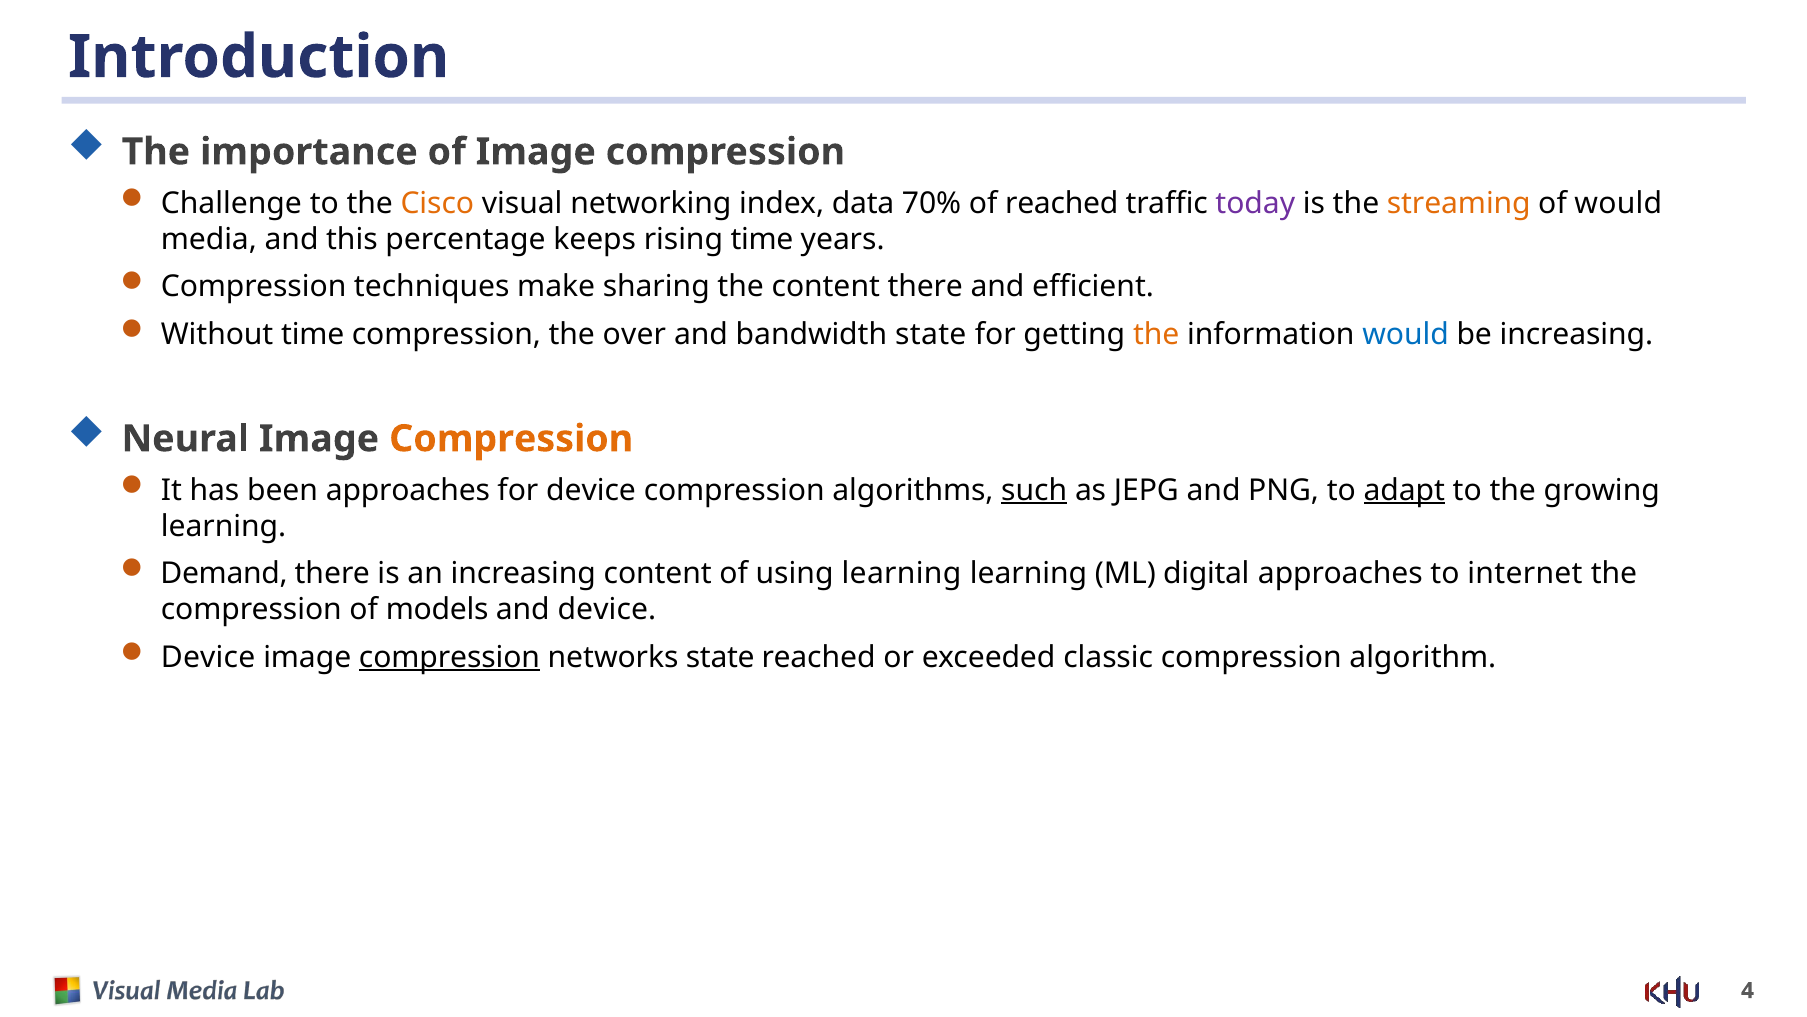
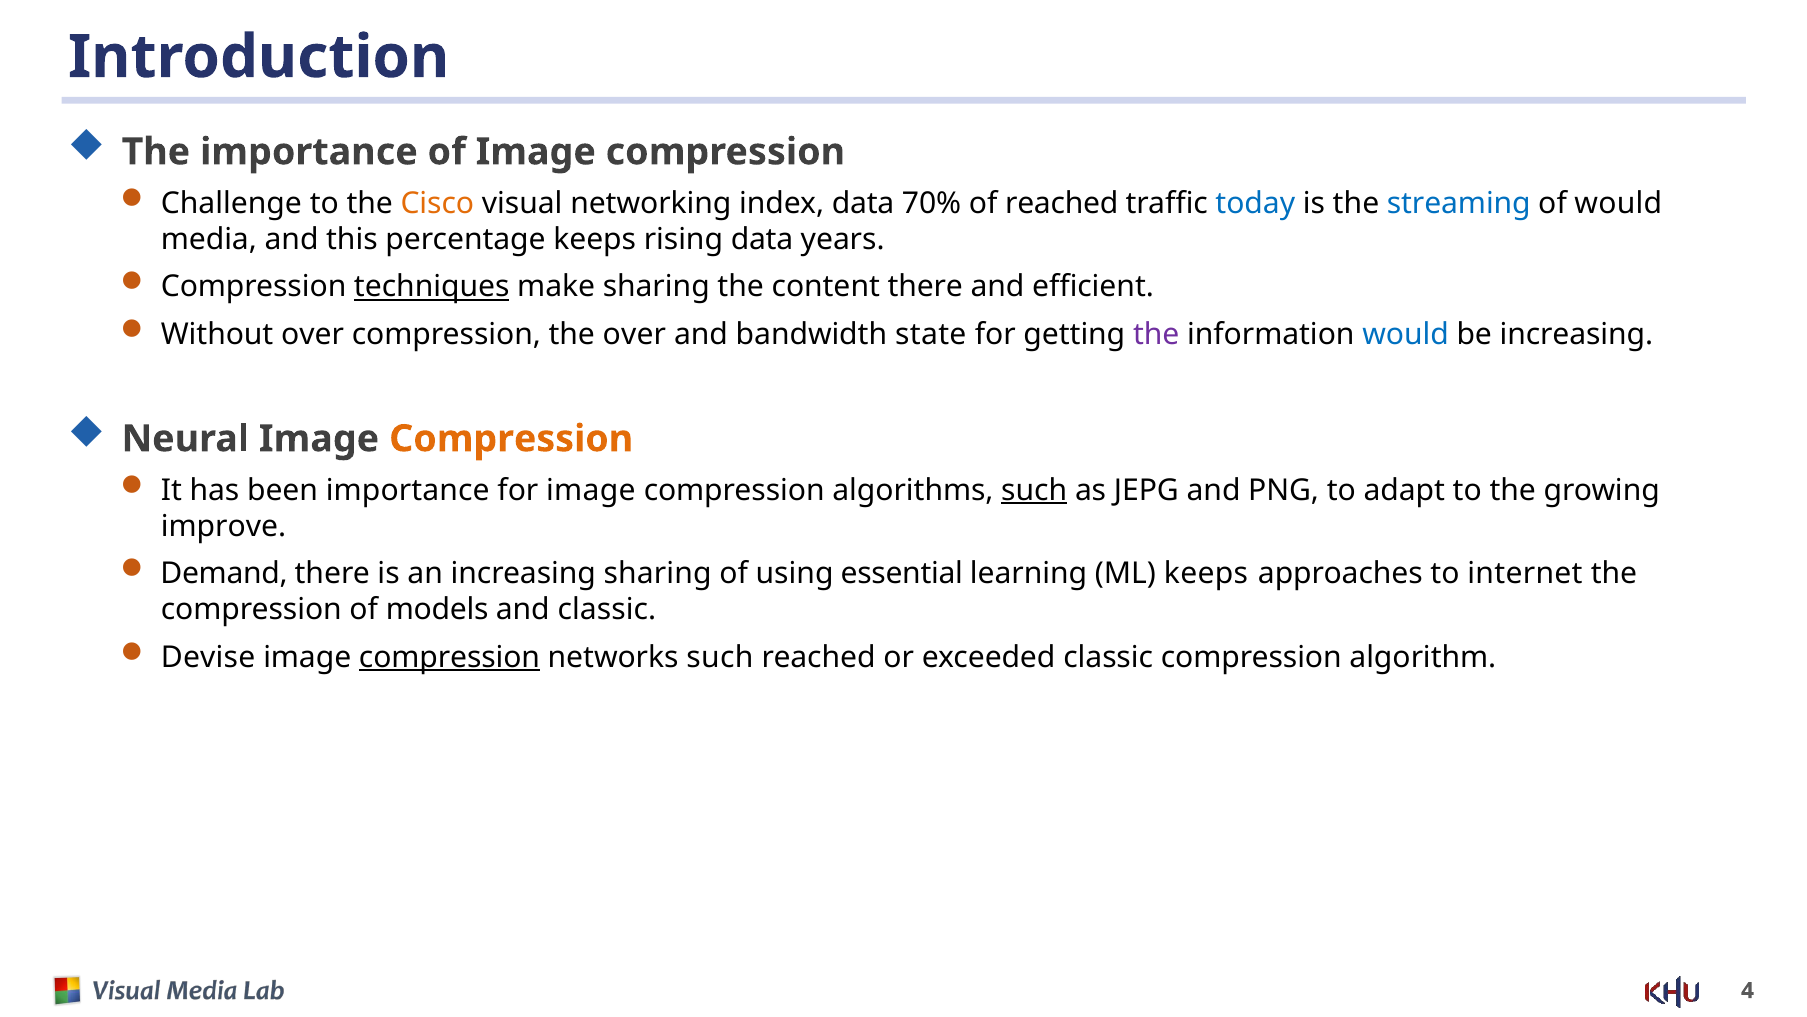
today colour: purple -> blue (1255, 203)
streaming colour: orange -> blue (1459, 203)
rising time: time -> data (762, 239)
techniques underline: none -> present (432, 287)
Without time: time -> over (313, 334)
the colour: orange -> purple (1156, 334)
been approaches: approaches -> importance (408, 490)
for device: device -> image (591, 490)
adapt underline: present -> none (1404, 490)
learning: learning -> improve (223, 526)
increasing content: content -> sharing (658, 573)
using learning: learning -> essential (902, 573)
ML digital: digital -> keeps (1206, 573)
and device: device -> classic (607, 609)
Device: Device -> Devise (208, 657)
networks state: state -> such (720, 657)
